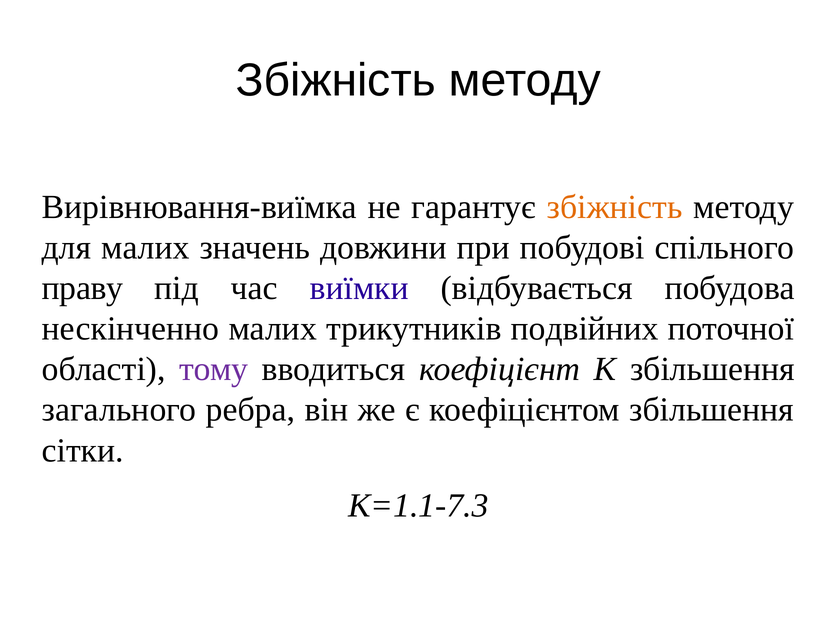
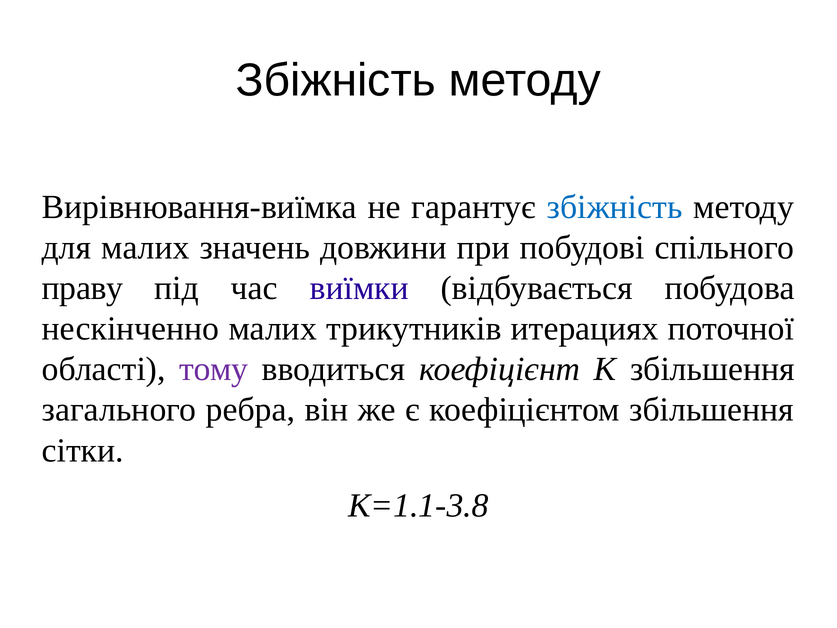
збіжність colour: orange -> blue (615, 207)
подвійних: подвійних -> итерациях (585, 329)
К=1.1-7.3: К=1.1-7.3 -> К=1.1-3.8 (418, 506)
